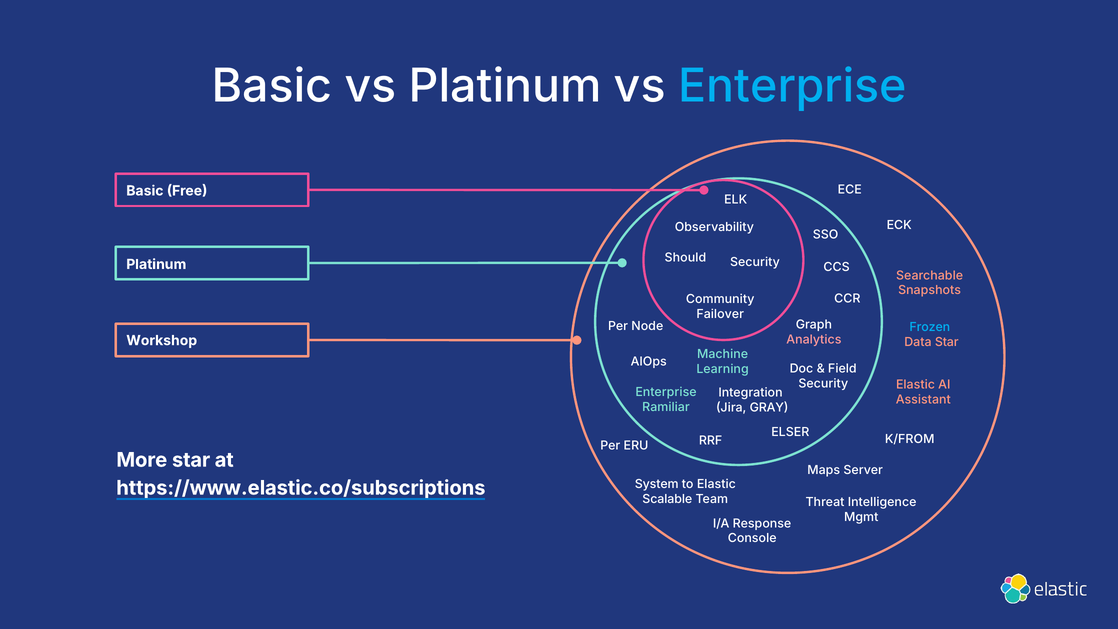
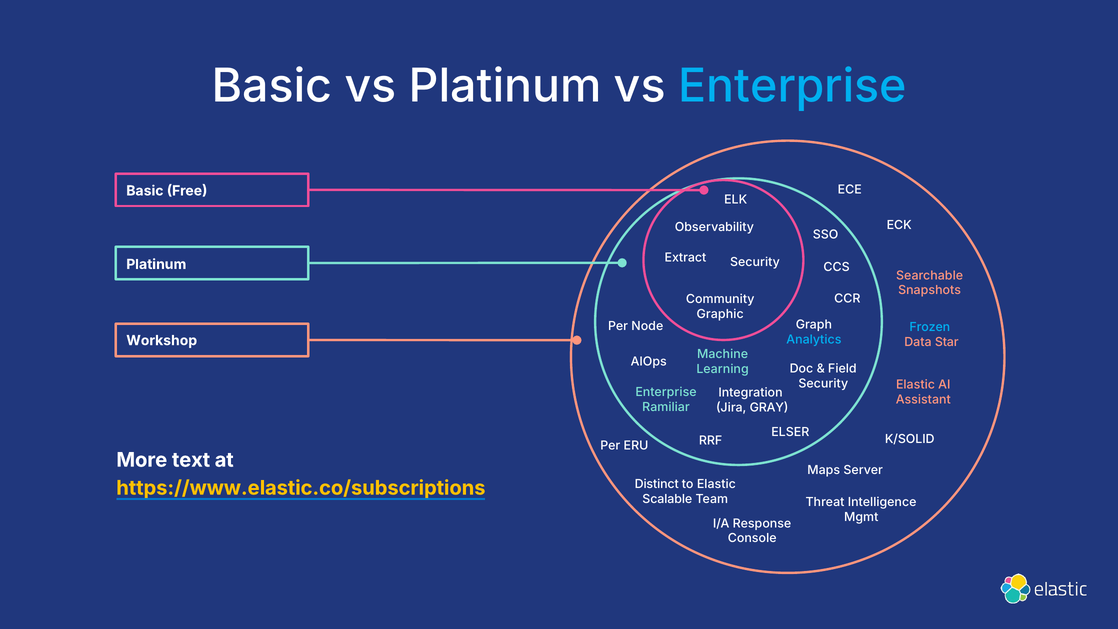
Should: Should -> Extract (685, 258)
Failover: Failover -> Graphic (720, 314)
Analytics colour: pink -> light blue (814, 340)
K/FROM: K/FROM -> K/SOLID (910, 439)
More star: star -> text (191, 460)
System: System -> Distinct (657, 484)
https://www.elastic.co/subscriptions colour: white -> yellow (301, 488)
